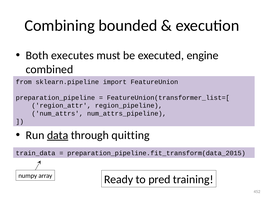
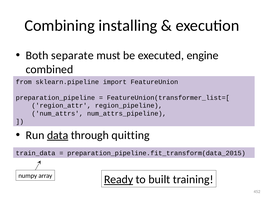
bounded: bounded -> installing (128, 26)
executes: executes -> separate (72, 55)
Ready underline: none -> present (119, 180)
pred: pred -> built (159, 180)
